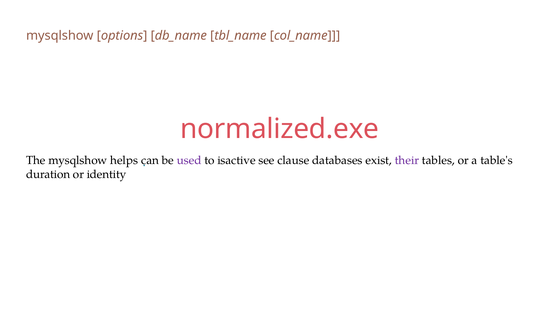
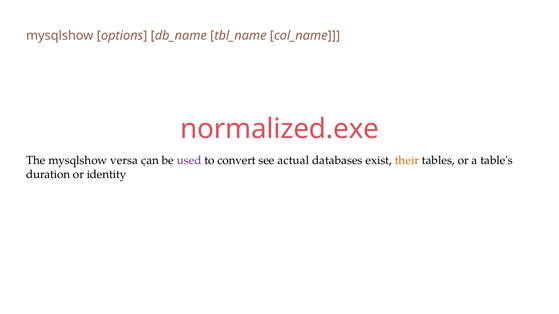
helps: helps -> versa (124, 160)
isactive: isactive -> convert (237, 160)
clause: clause -> actual (293, 160)
their colour: purple -> orange (407, 160)
